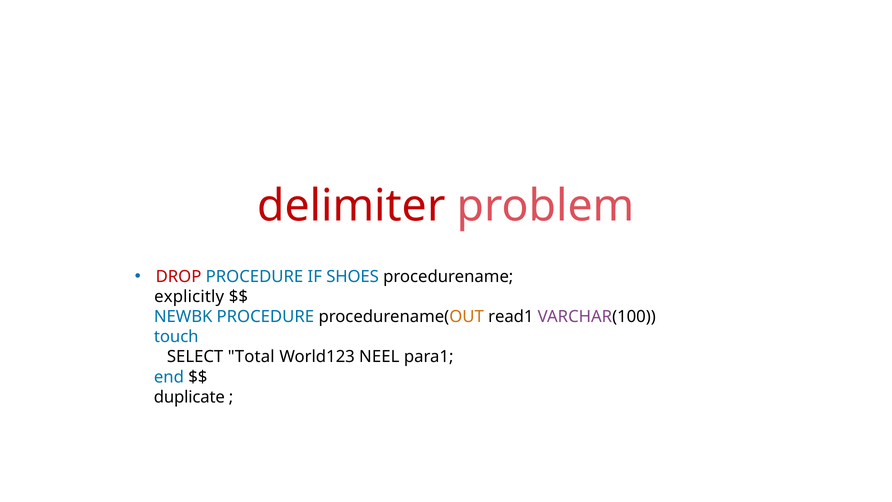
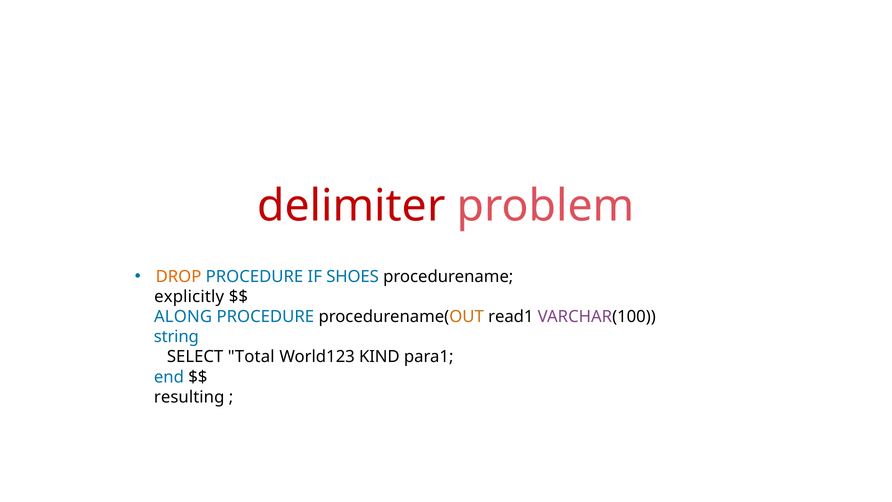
DROP colour: red -> orange (179, 276)
NEWBK: NEWBK -> ALONG (183, 317)
touch: touch -> string (176, 337)
NEEL: NEEL -> KIND (379, 357)
duplicate: duplicate -> resulting (189, 397)
